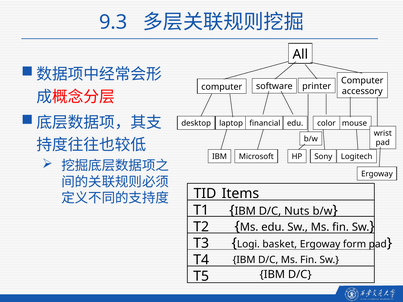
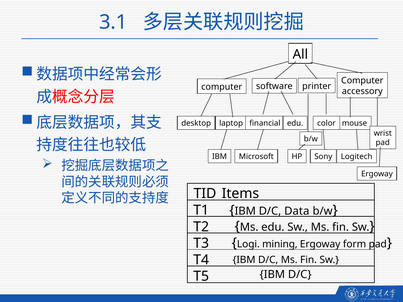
9.3: 9.3 -> 3.1 (113, 22)
Nuts: Nuts -> Data (297, 211)
basket: basket -> mining (280, 244)
